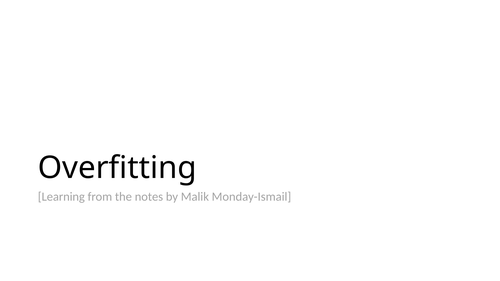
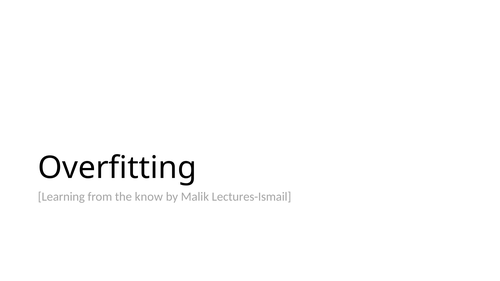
notes: notes -> know (149, 197)
Monday-Ismail: Monday-Ismail -> Lectures-Ismail (252, 197)
